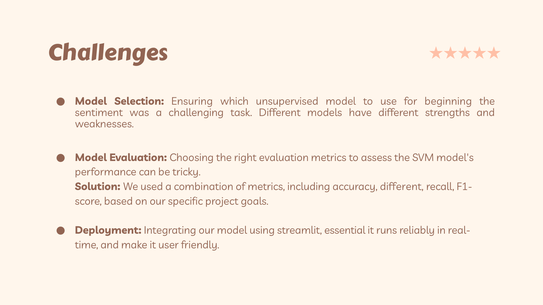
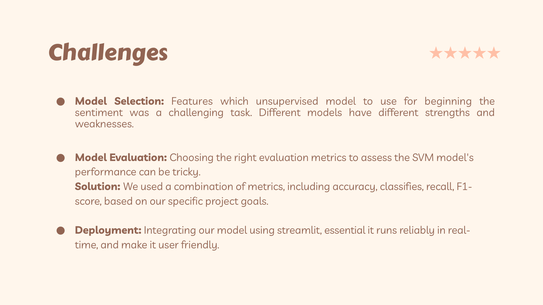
Ensuring: Ensuring -> Features (192, 101)
accuracy different: different -> classifies (402, 187)
